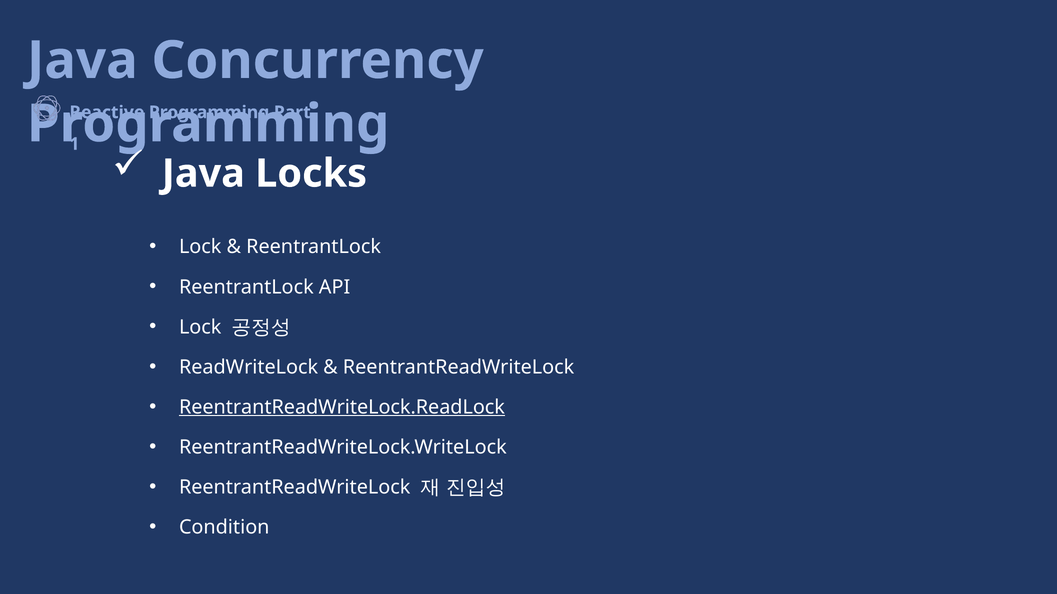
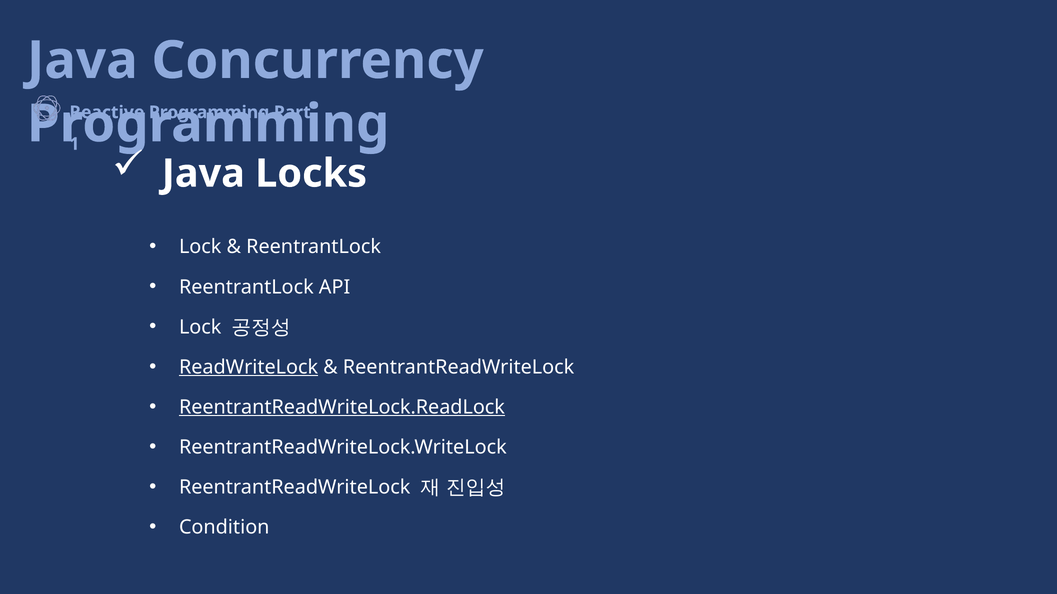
ReadWriteLock underline: none -> present (249, 367)
